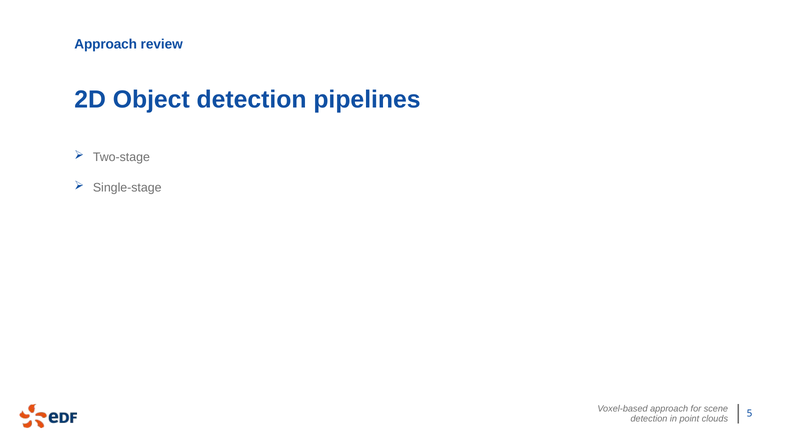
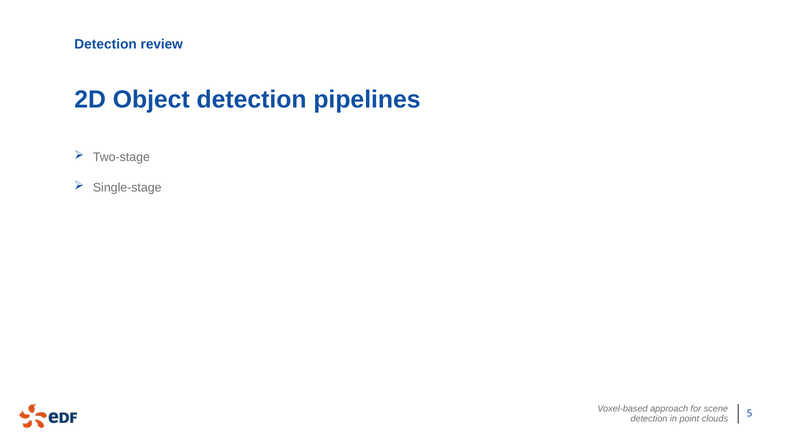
Approach: Approach -> Detection (106, 44)
